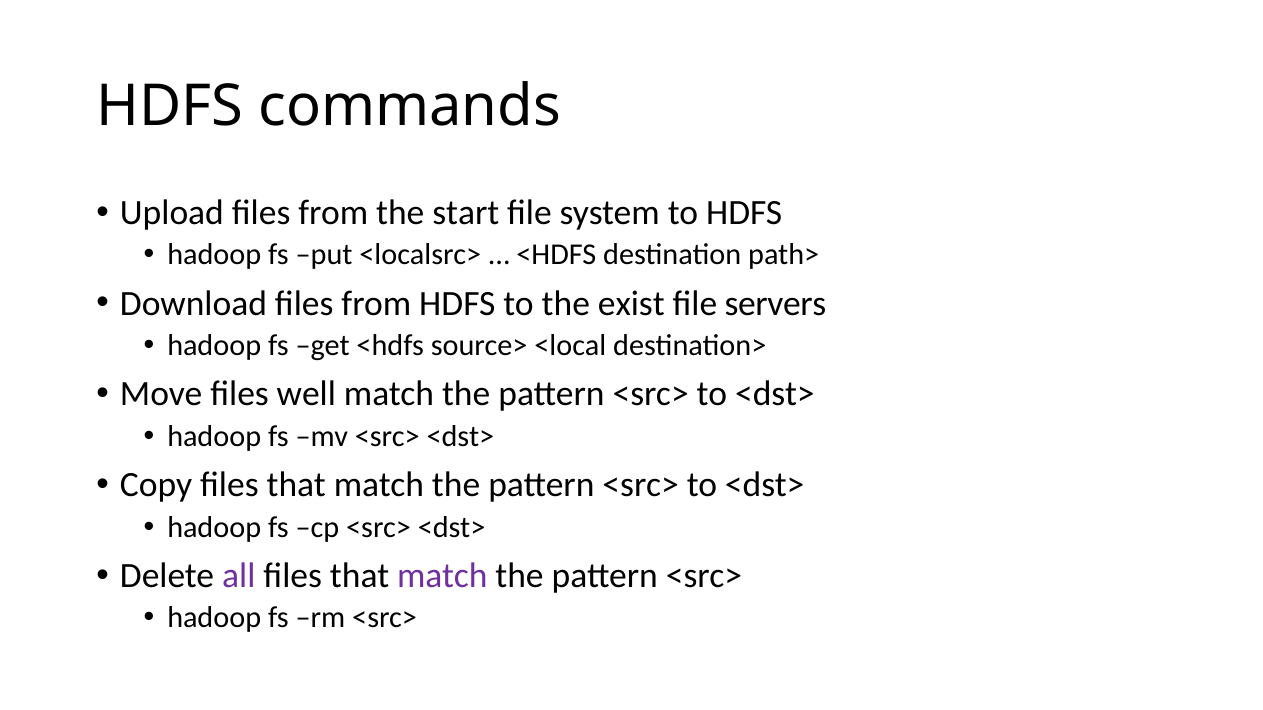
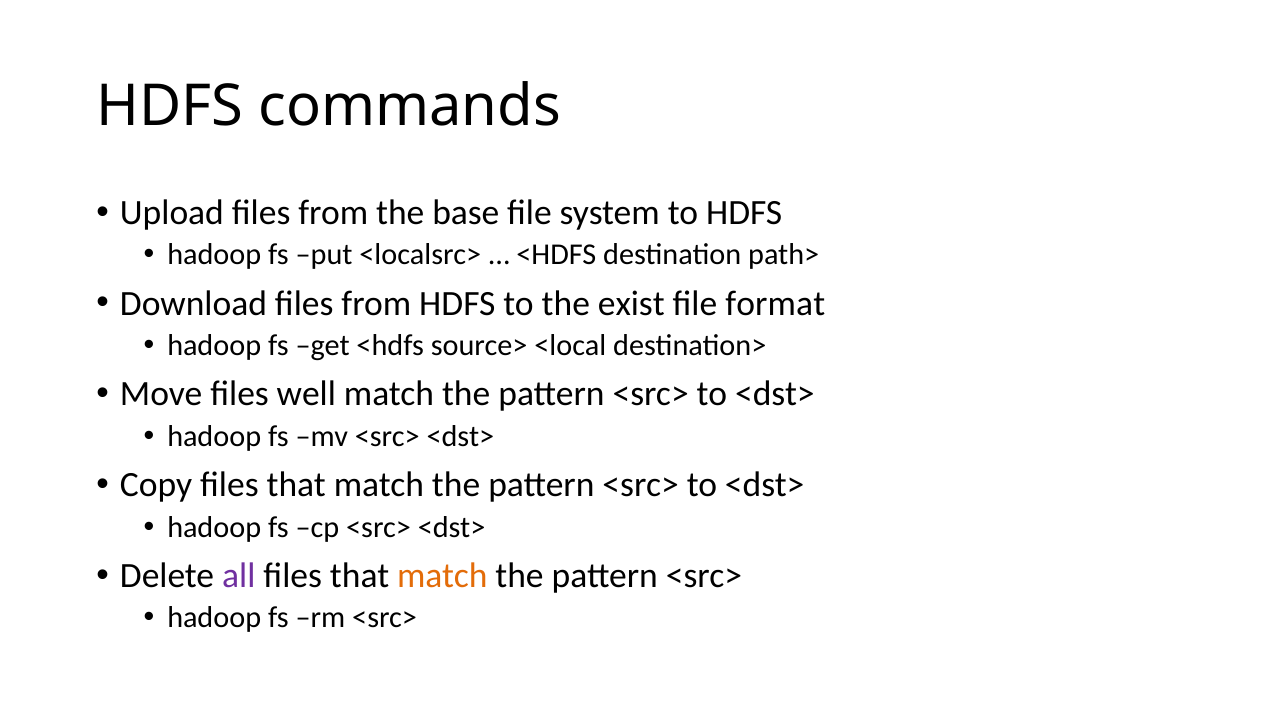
start: start -> base (466, 213)
servers: servers -> format (775, 304)
match colour: purple -> orange (442, 576)
